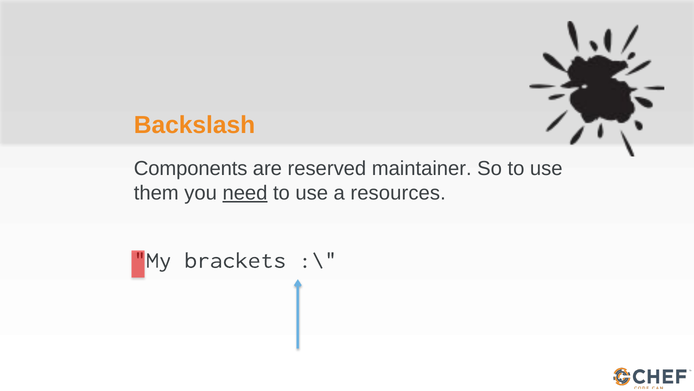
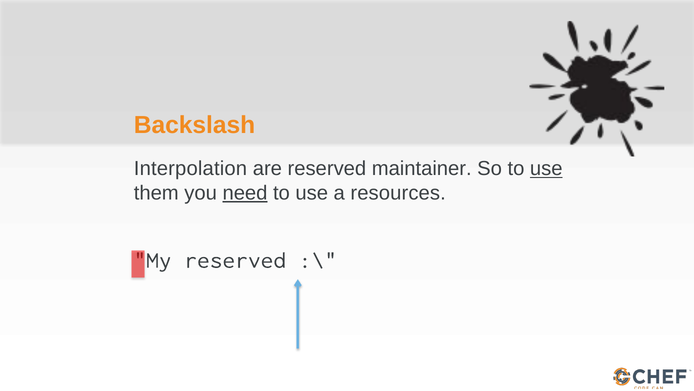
Components: Components -> Interpolation (190, 168)
use underline: none -> present (546, 168)
brackets: brackets -> reserved (235, 260)
